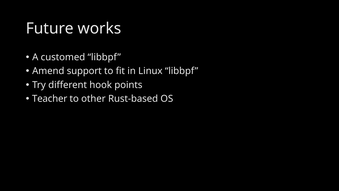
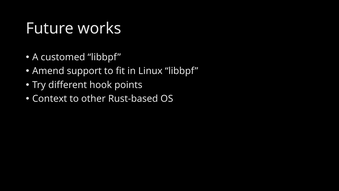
Teacher: Teacher -> Context (50, 99)
